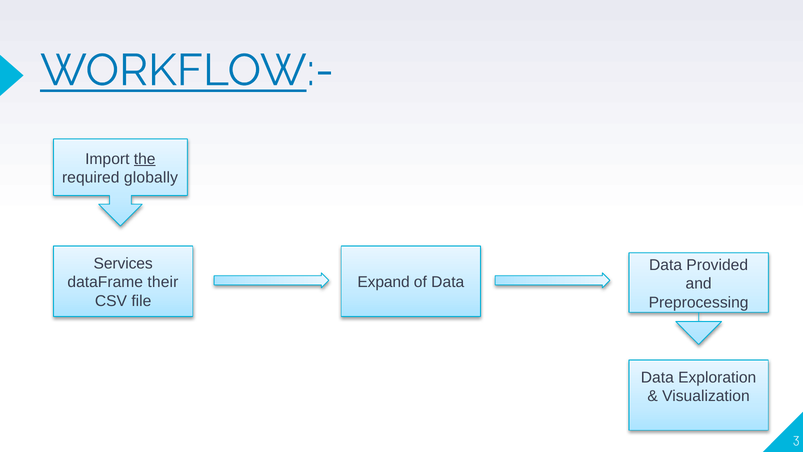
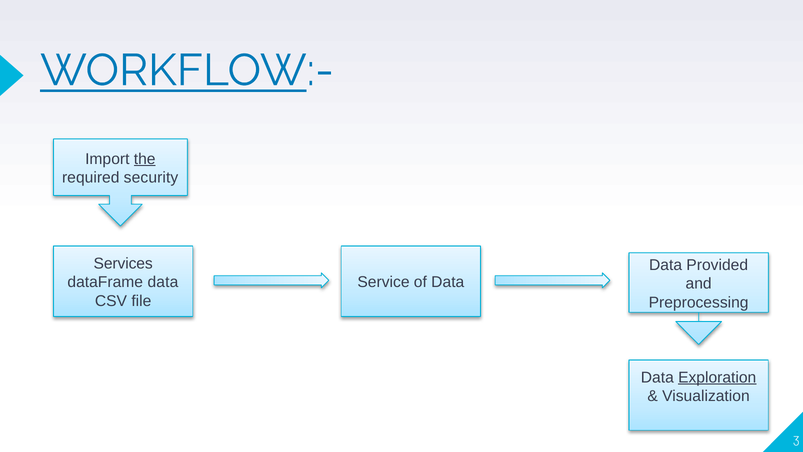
globally: globally -> security (151, 178)
dataFrame their: their -> data (163, 282)
Expand: Expand -> Service (384, 282)
Exploration underline: none -> present (717, 377)
